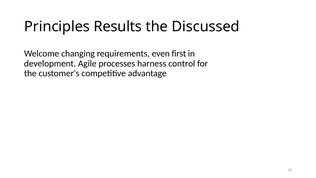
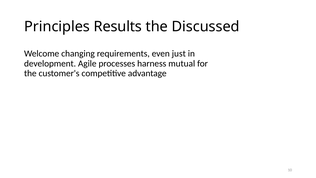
first: first -> just (179, 53)
control: control -> mutual (182, 63)
